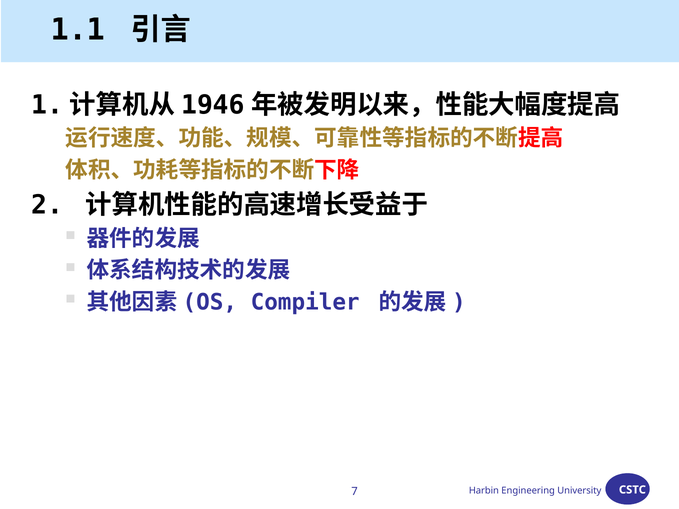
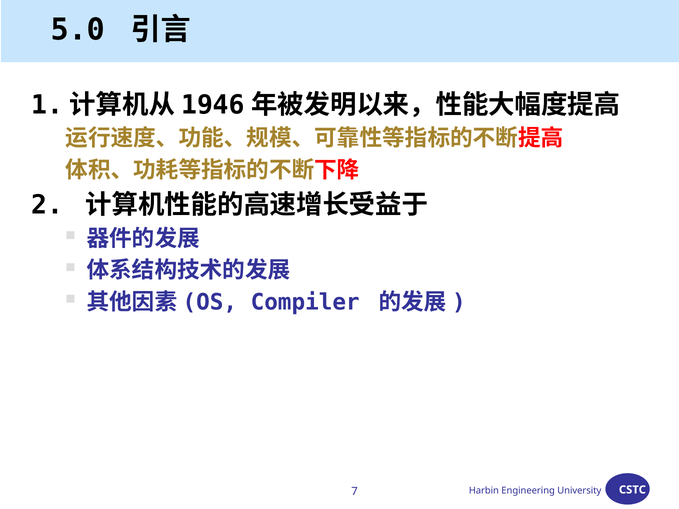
1.1: 1.1 -> 5.0 (78, 30)
